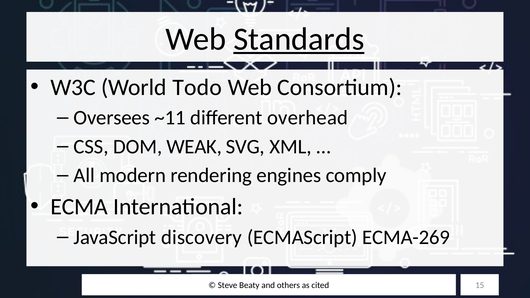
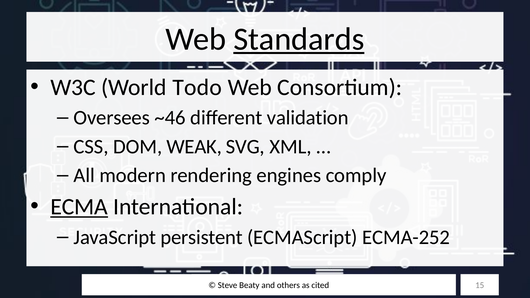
~11: ~11 -> ~46 (170, 118)
overhead: overhead -> validation (308, 118)
ECMA underline: none -> present (79, 207)
discovery: discovery -> persistent (202, 237)
ECMA-269: ECMA-269 -> ECMA-252 (406, 237)
